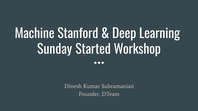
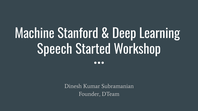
Sunday: Sunday -> Speech (55, 50)
